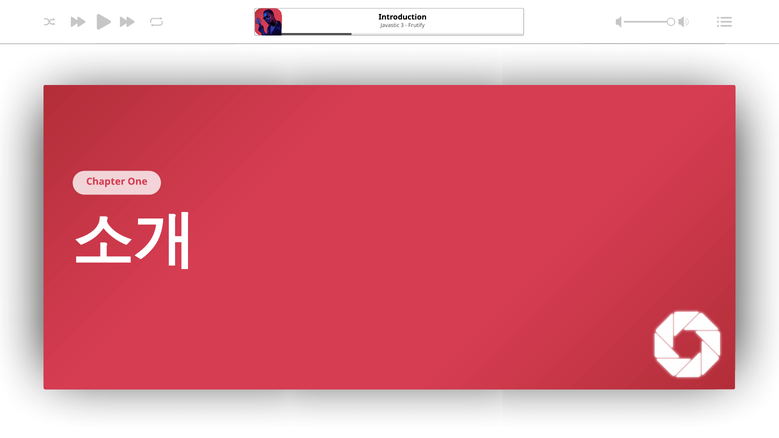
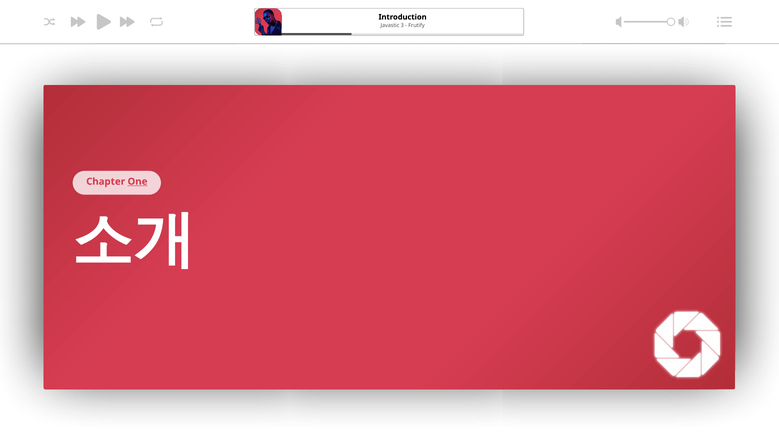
One underline: none -> present (138, 182)
